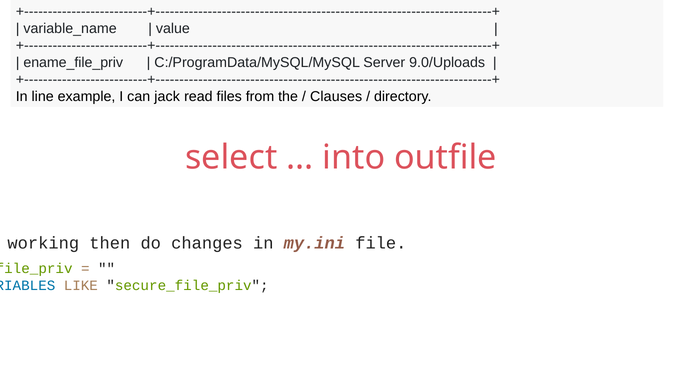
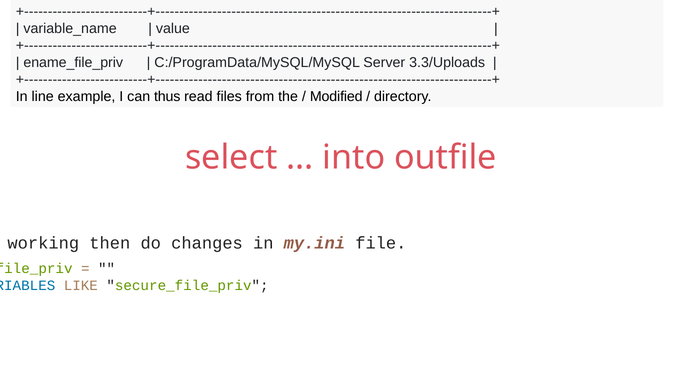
9.0/Uploads: 9.0/Uploads -> 3.3/Uploads (447, 63)
jack: jack -> thus (167, 97)
Clauses: Clauses -> Modified (336, 97)
